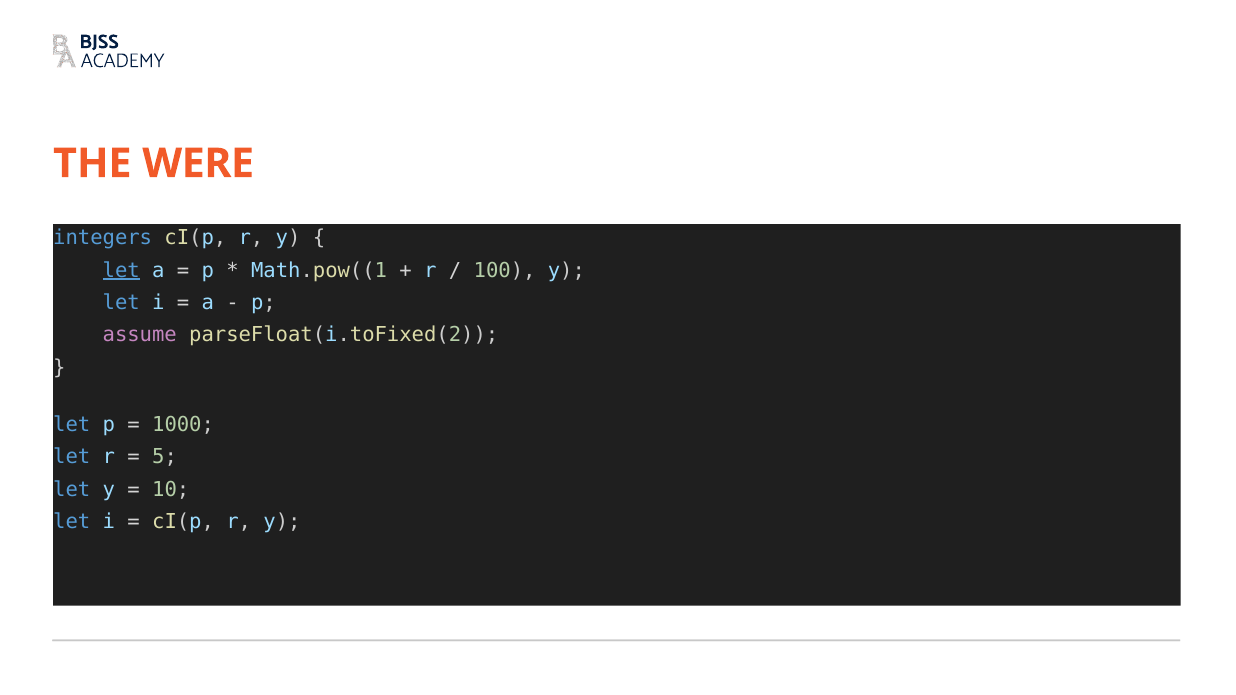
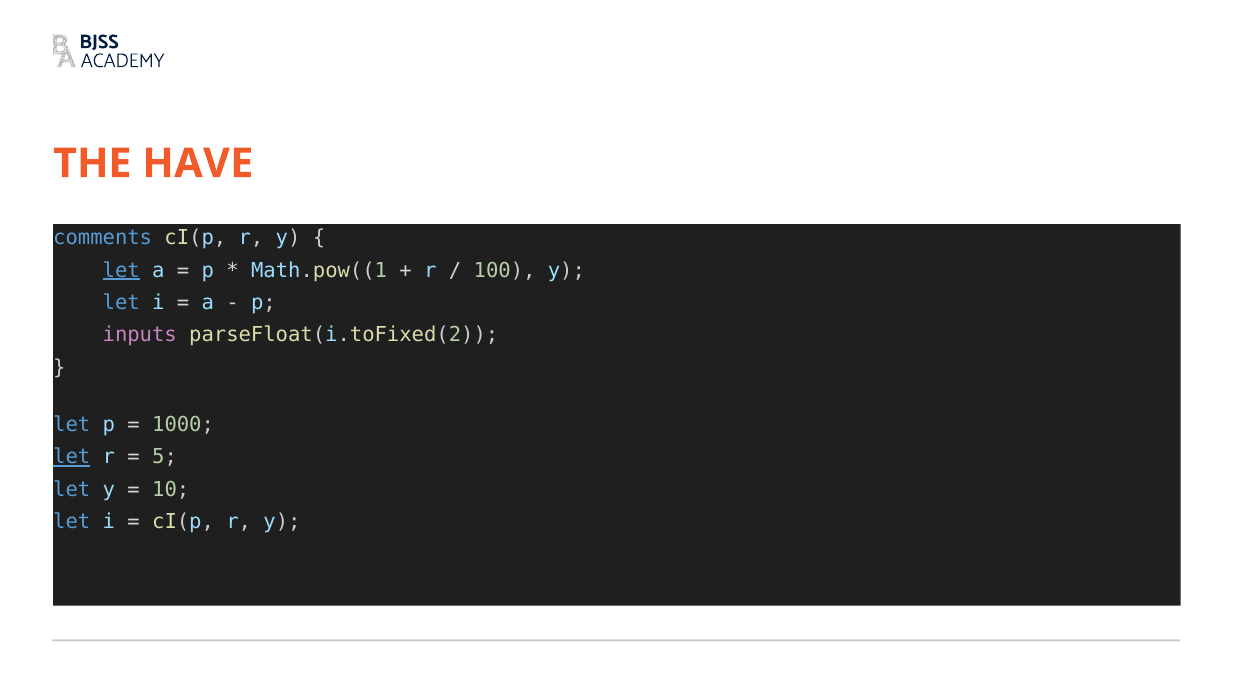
WERE: WERE -> HAVE (198, 164)
integers: integers -> comments (103, 238)
assume: assume -> inputs (140, 335)
let underline: none -> present (72, 457)
